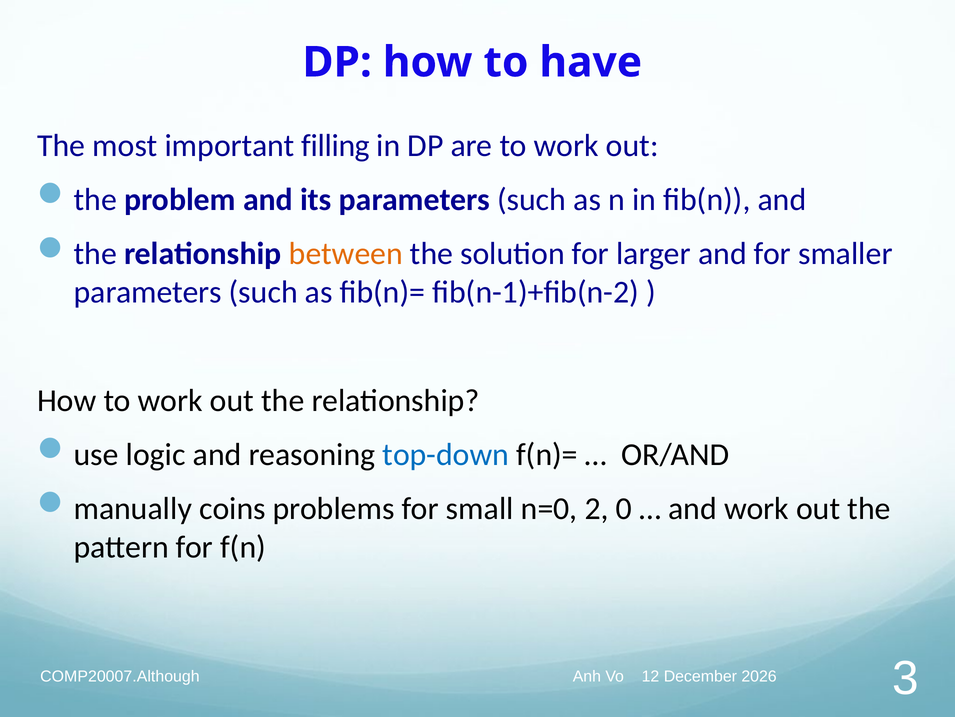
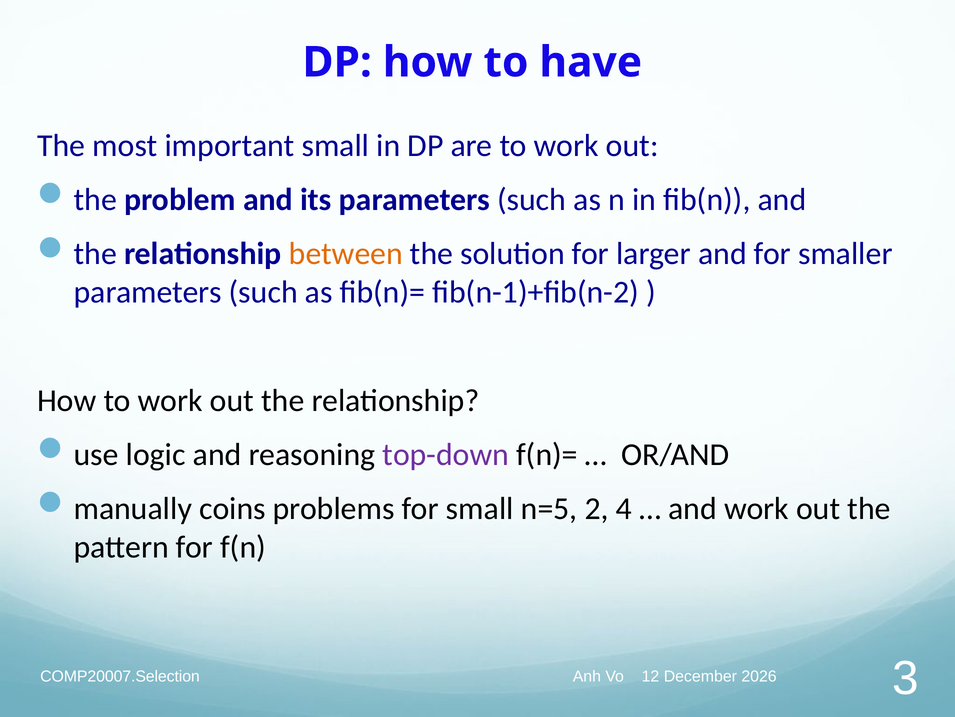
important filling: filling -> small (335, 145)
top-down colour: blue -> purple (446, 454)
n=0: n=0 -> n=5 (549, 508)
0: 0 -> 4 (624, 508)
COMP20007.Although: COMP20007.Although -> COMP20007.Selection (120, 676)
